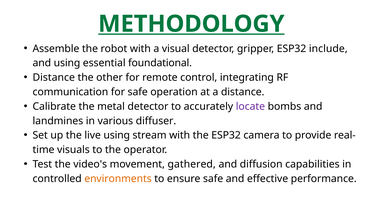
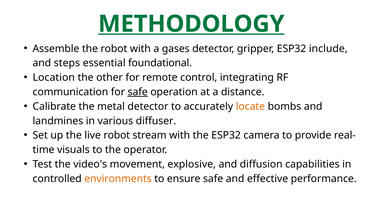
visual: visual -> gases (176, 49)
and using: using -> steps (67, 63)
Distance: Distance -> Location (54, 78)
safe underline: none -> present (138, 92)
locate colour: purple -> orange (250, 107)
live using: using -> robot (117, 136)
gathered: gathered -> explosive (192, 164)
